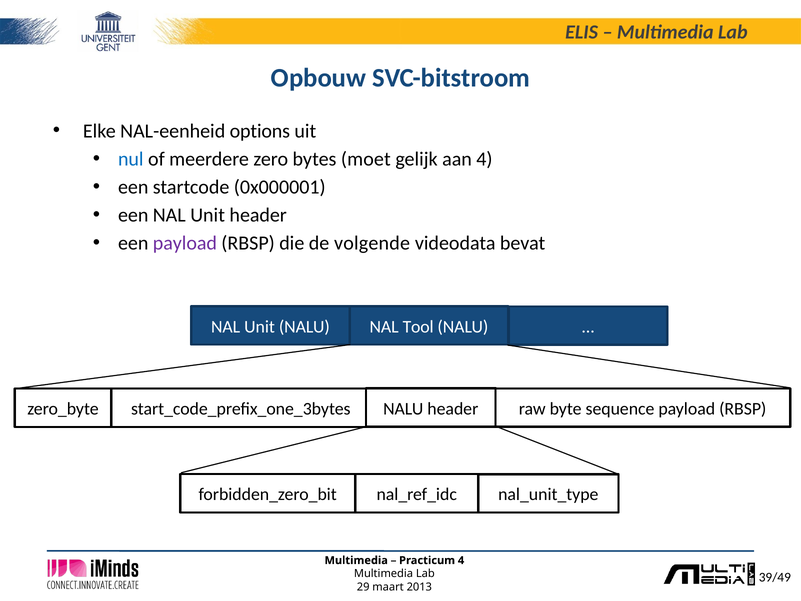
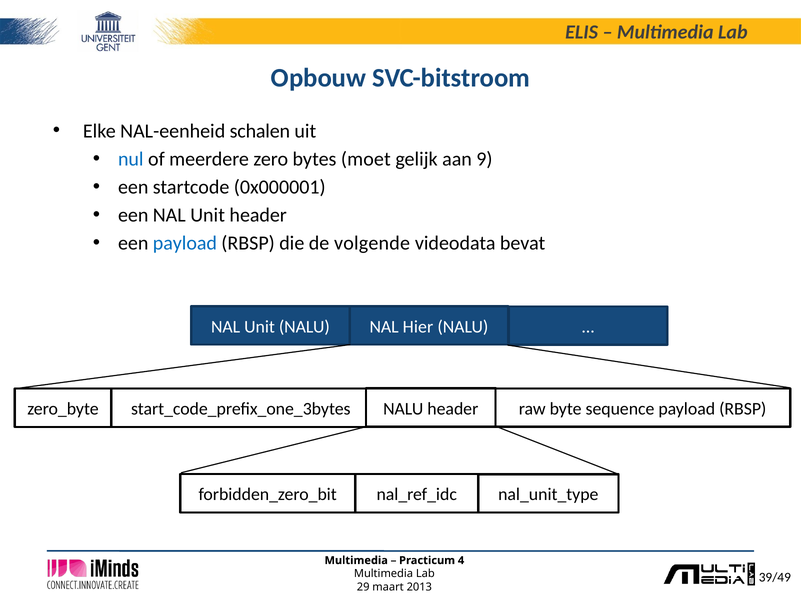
options: options -> schalen (260, 131)
aan 4: 4 -> 9 (484, 159)
payload colour: purple -> blue (185, 243)
Tool: Tool -> Hier (418, 327)
